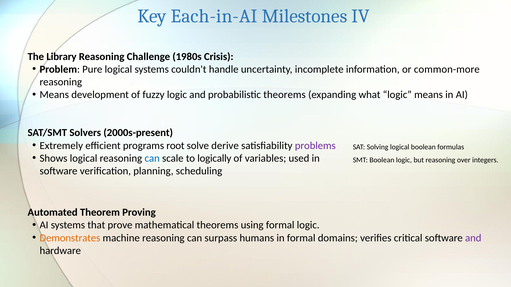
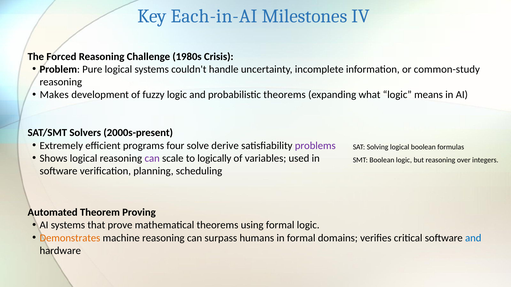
Library: Library -> Forced (61, 57)
common-more: common-more -> common-study (447, 69)
Means: Means -> Makes (54, 95)
root: root -> four (175, 146)
can colour: blue -> purple (152, 159)
and colour: purple -> blue (473, 238)
